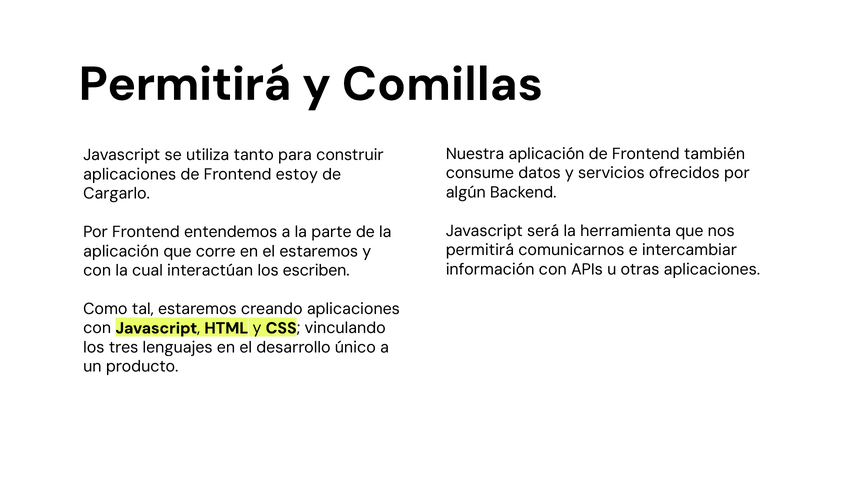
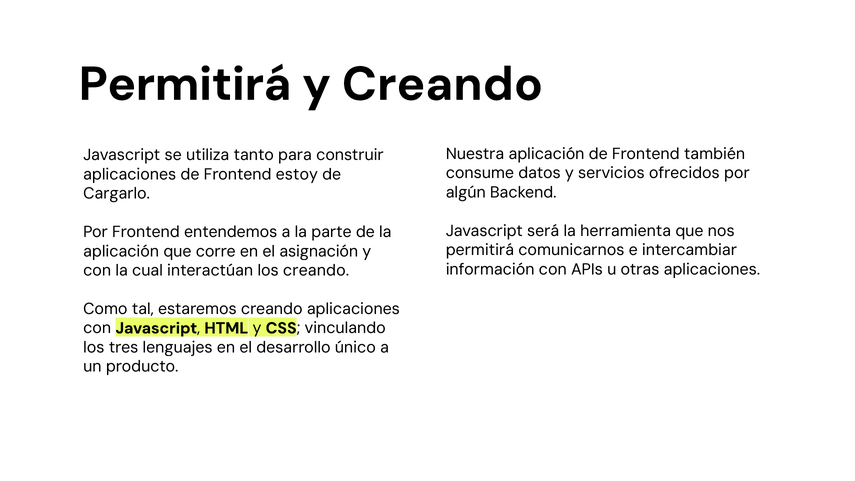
y Comillas: Comillas -> Creando (442, 84)
estaremos: estaremos -> asignación (319, 251)
los escriben: escriben -> creando (316, 270)
